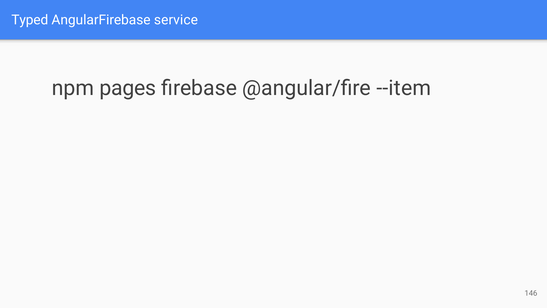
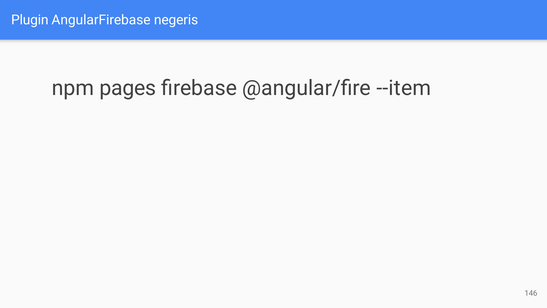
Typed: Typed -> Plugin (30, 20)
service: service -> negeris (176, 20)
